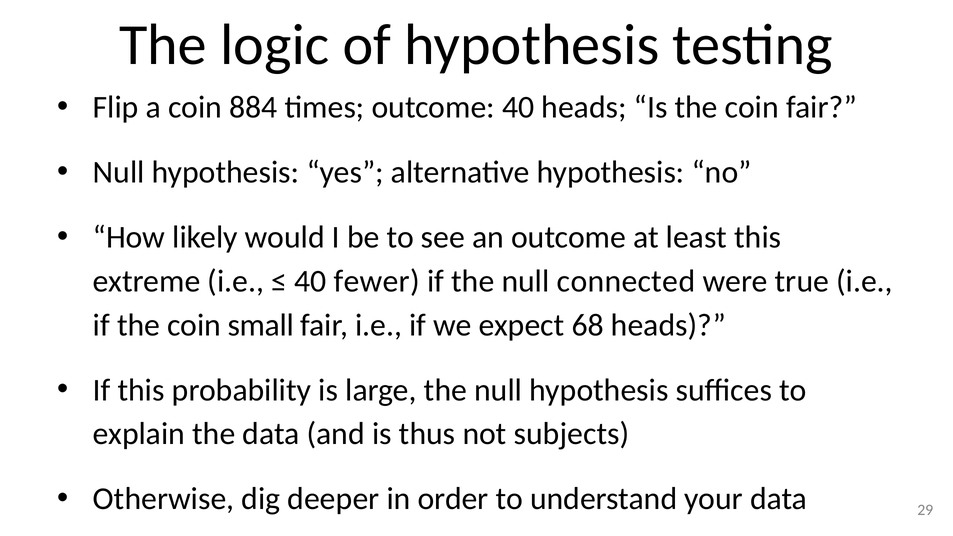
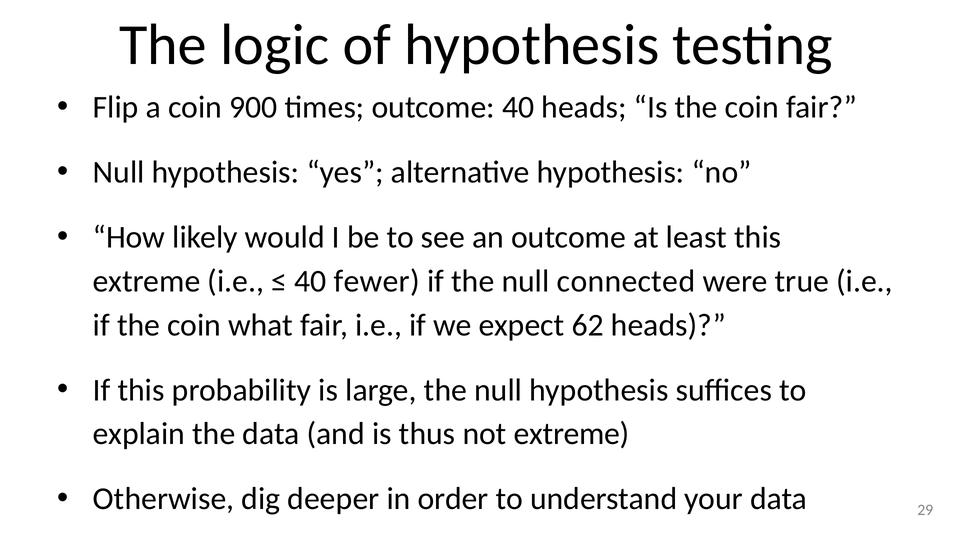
884: 884 -> 900 (253, 108)
small: small -> what (261, 325)
68: 68 -> 62 (588, 325)
not subjects: subjects -> extreme (572, 434)
